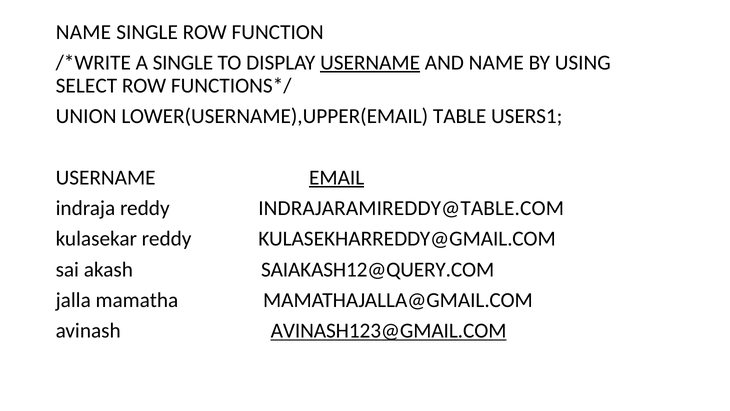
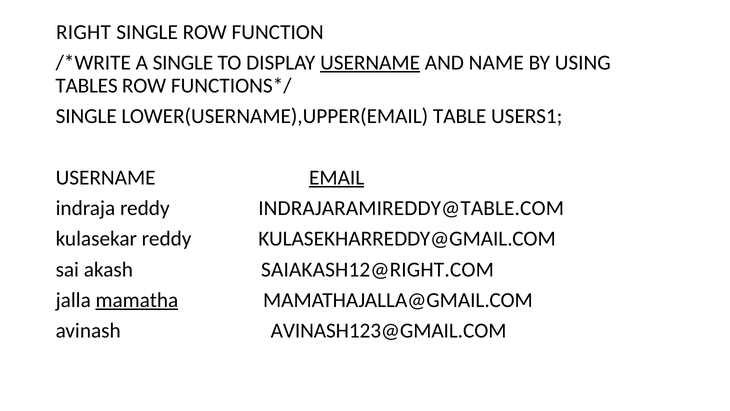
NAME: NAME -> RIGHT (83, 32)
SELECT: SELECT -> TABLES (87, 86)
UNION: UNION -> SINGLE (86, 116)
SAIAKASH12@QUERY.COM: SAIAKASH12@QUERY.COM -> SAIAKASH12@RIGHT.COM (377, 269)
mamatha underline: none -> present (137, 300)
AVINASH123@GMAIL.COM underline: present -> none (389, 330)
